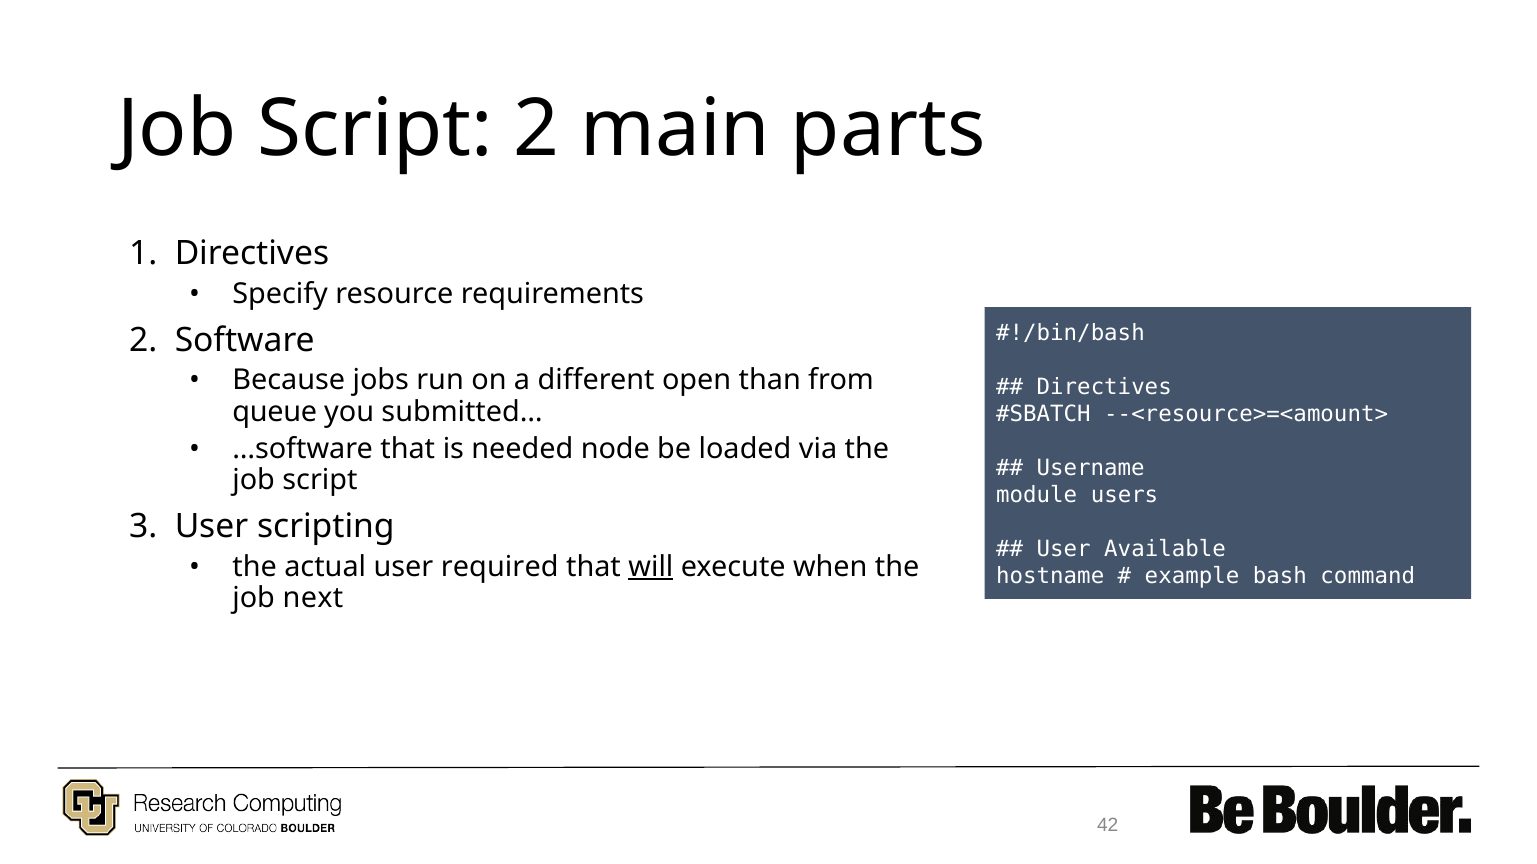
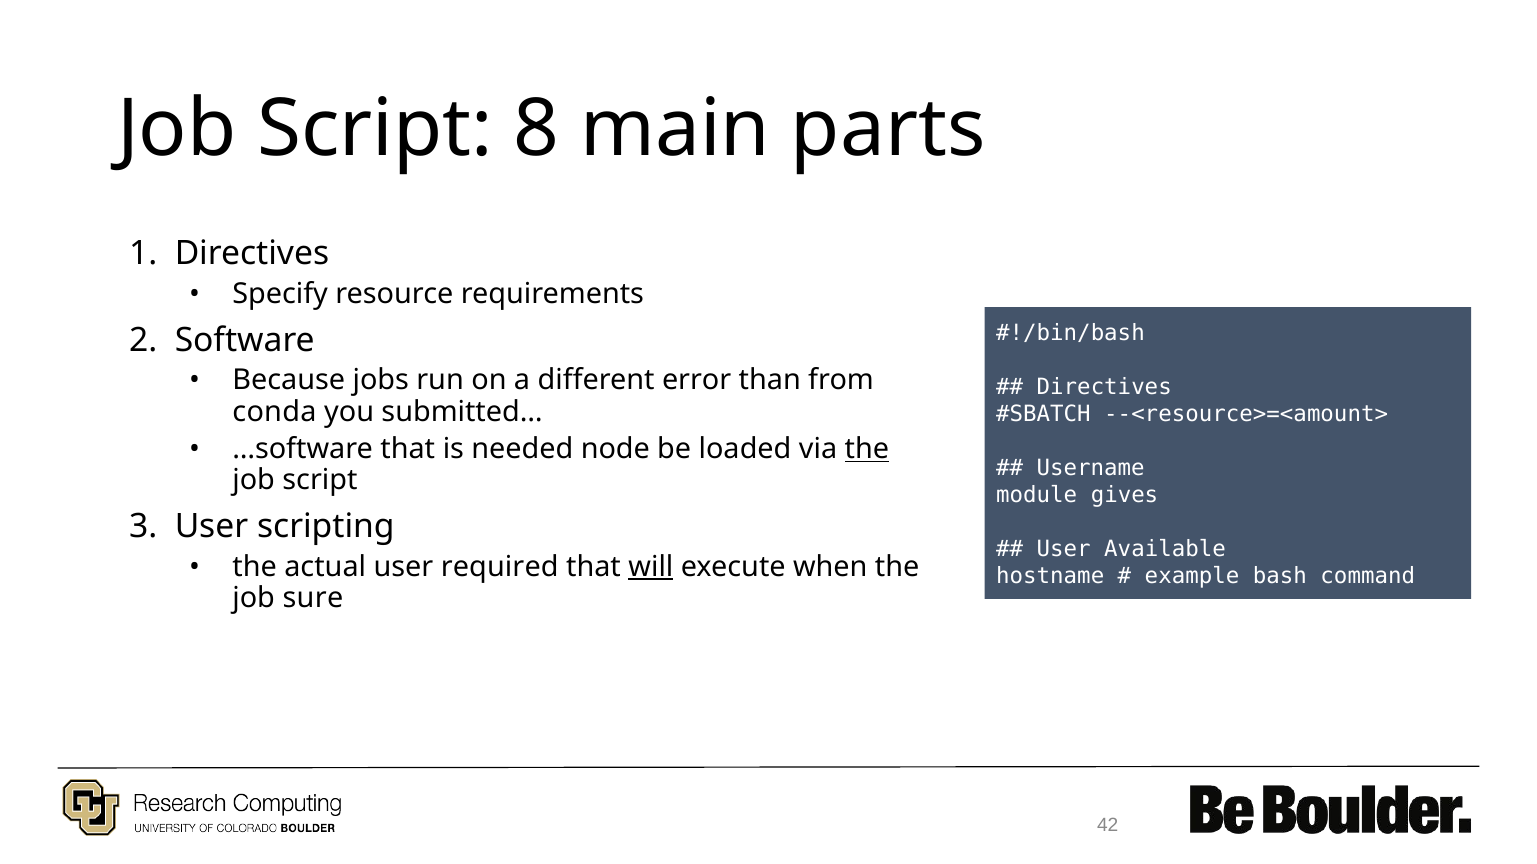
Script 2: 2 -> 8 (537, 129)
open: open -> error (697, 381)
queue: queue -> conda (274, 412)
the underline: none -> present (867, 449)
users: users -> gives (1125, 495)
next: next -> sure (313, 598)
